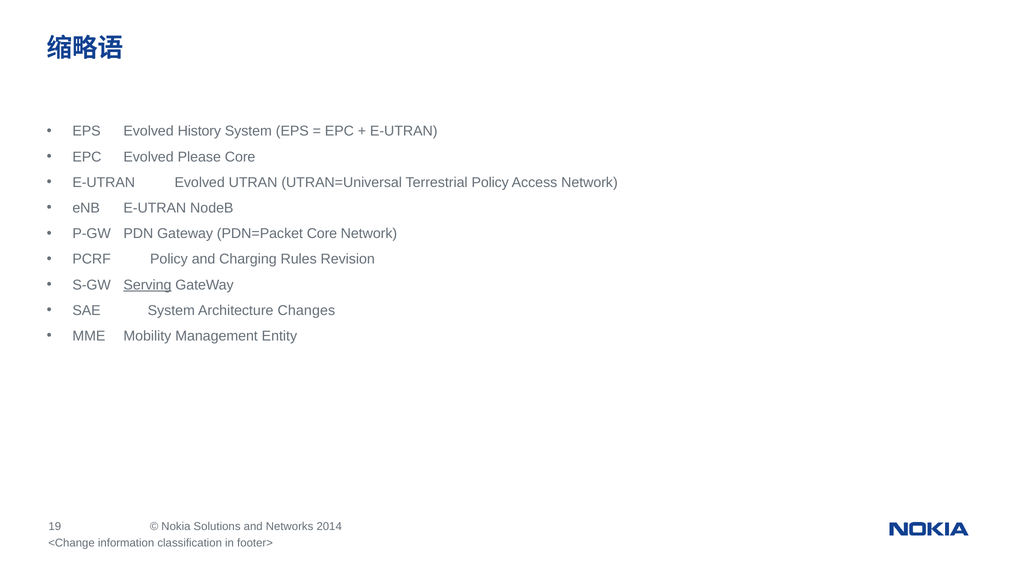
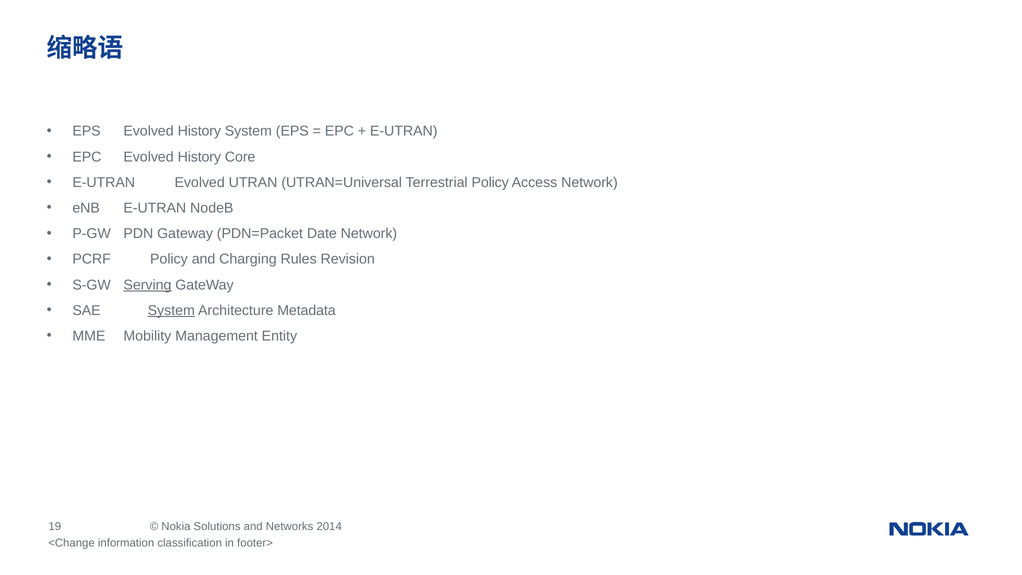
EPC Evolved Please: Please -> History (199, 157)
PDN=Packet Core: Core -> Date (322, 234)
System underline: none -> present (171, 310)
Changes: Changes -> Metadata (306, 310)
